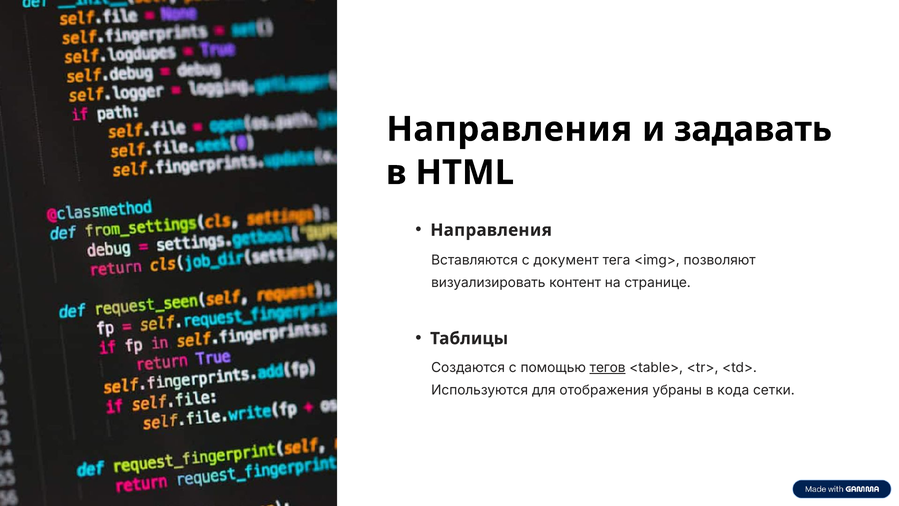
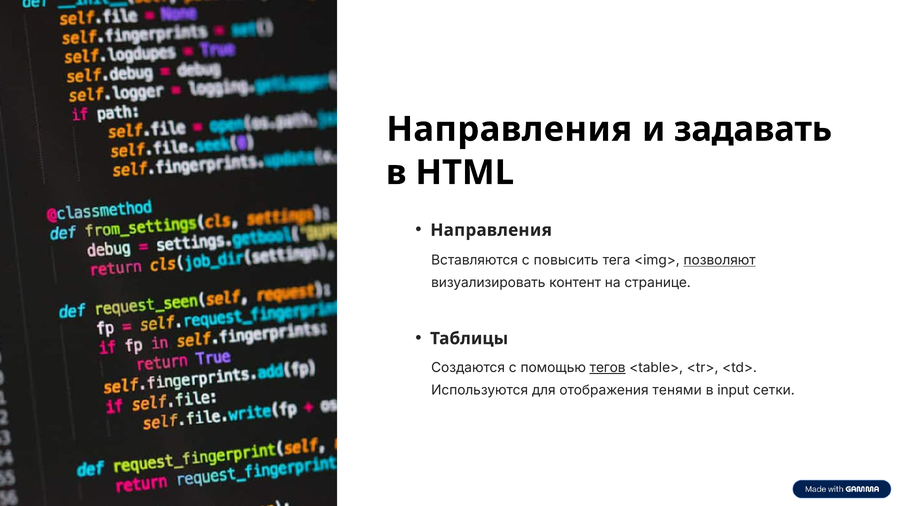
документ: документ -> повысить (566, 260)
позволяют underline: none -> present (720, 260)
убраны: убраны -> тенями (677, 390)
кода: кода -> input (733, 390)
